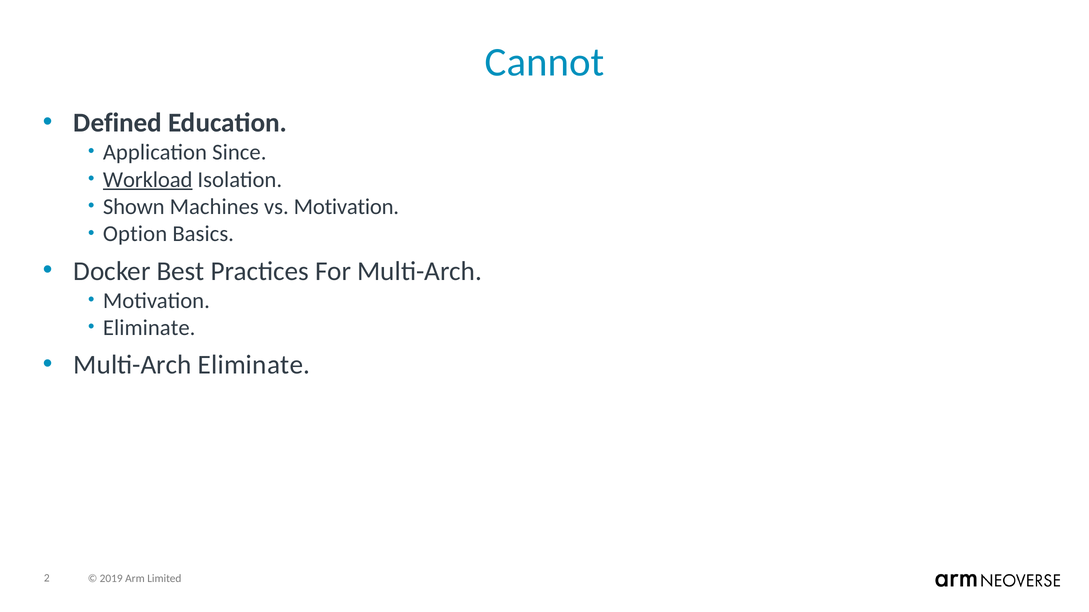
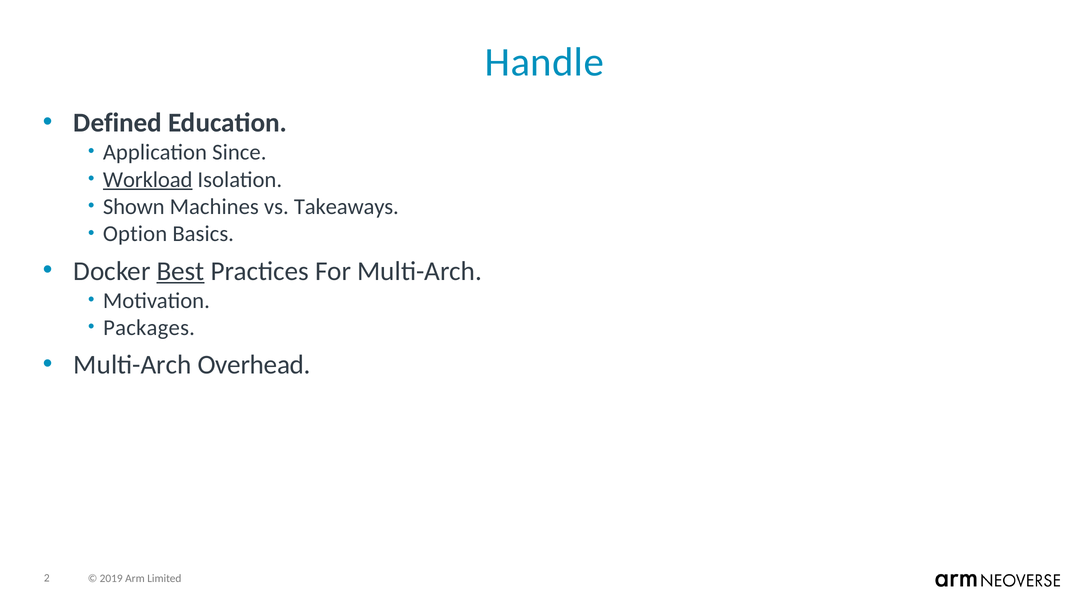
Cannot: Cannot -> Handle (544, 62)
vs Motivation: Motivation -> Takeaways (346, 207)
Best underline: none -> present (181, 271)
Eliminate: Eliminate -> Packages (149, 328)
Multi-Arch Eliminate: Eliminate -> Overhead (254, 365)
